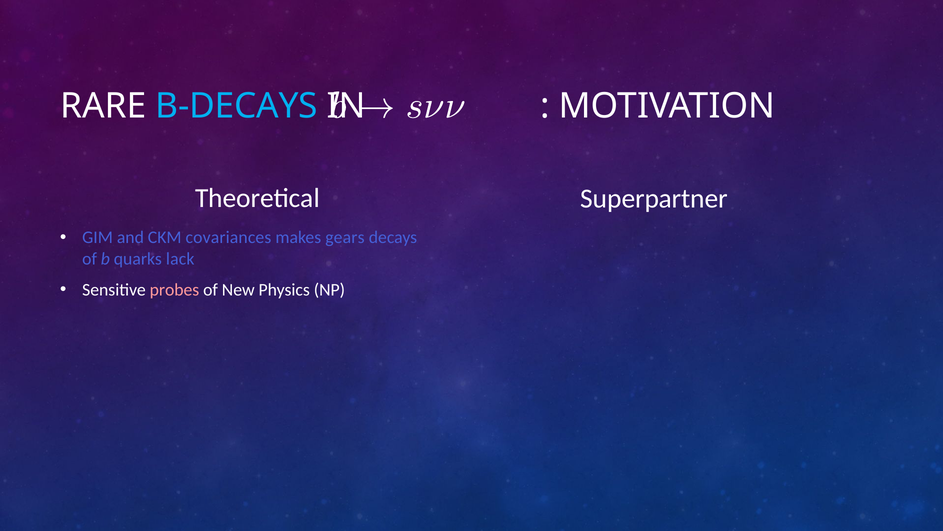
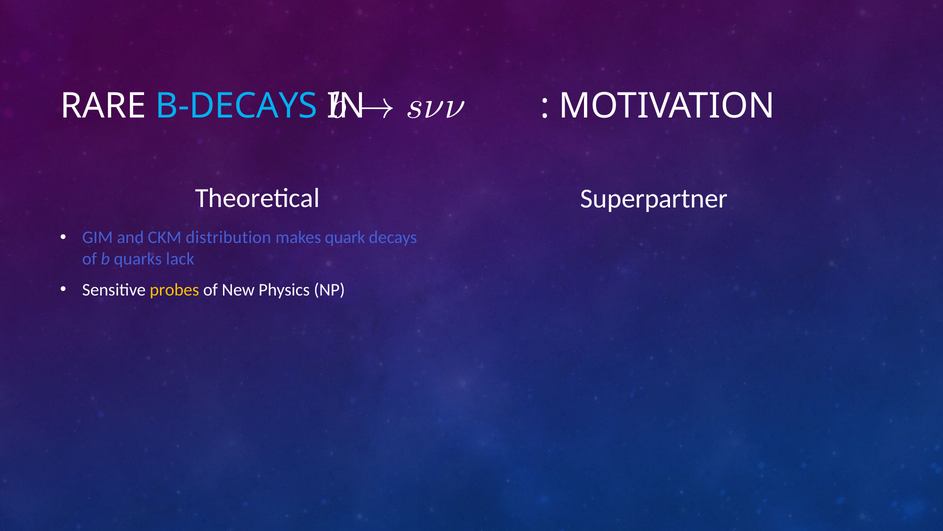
covariances: covariances -> distribution (228, 237)
gears: gears -> quark (345, 237)
probes colour: pink -> yellow (174, 290)
